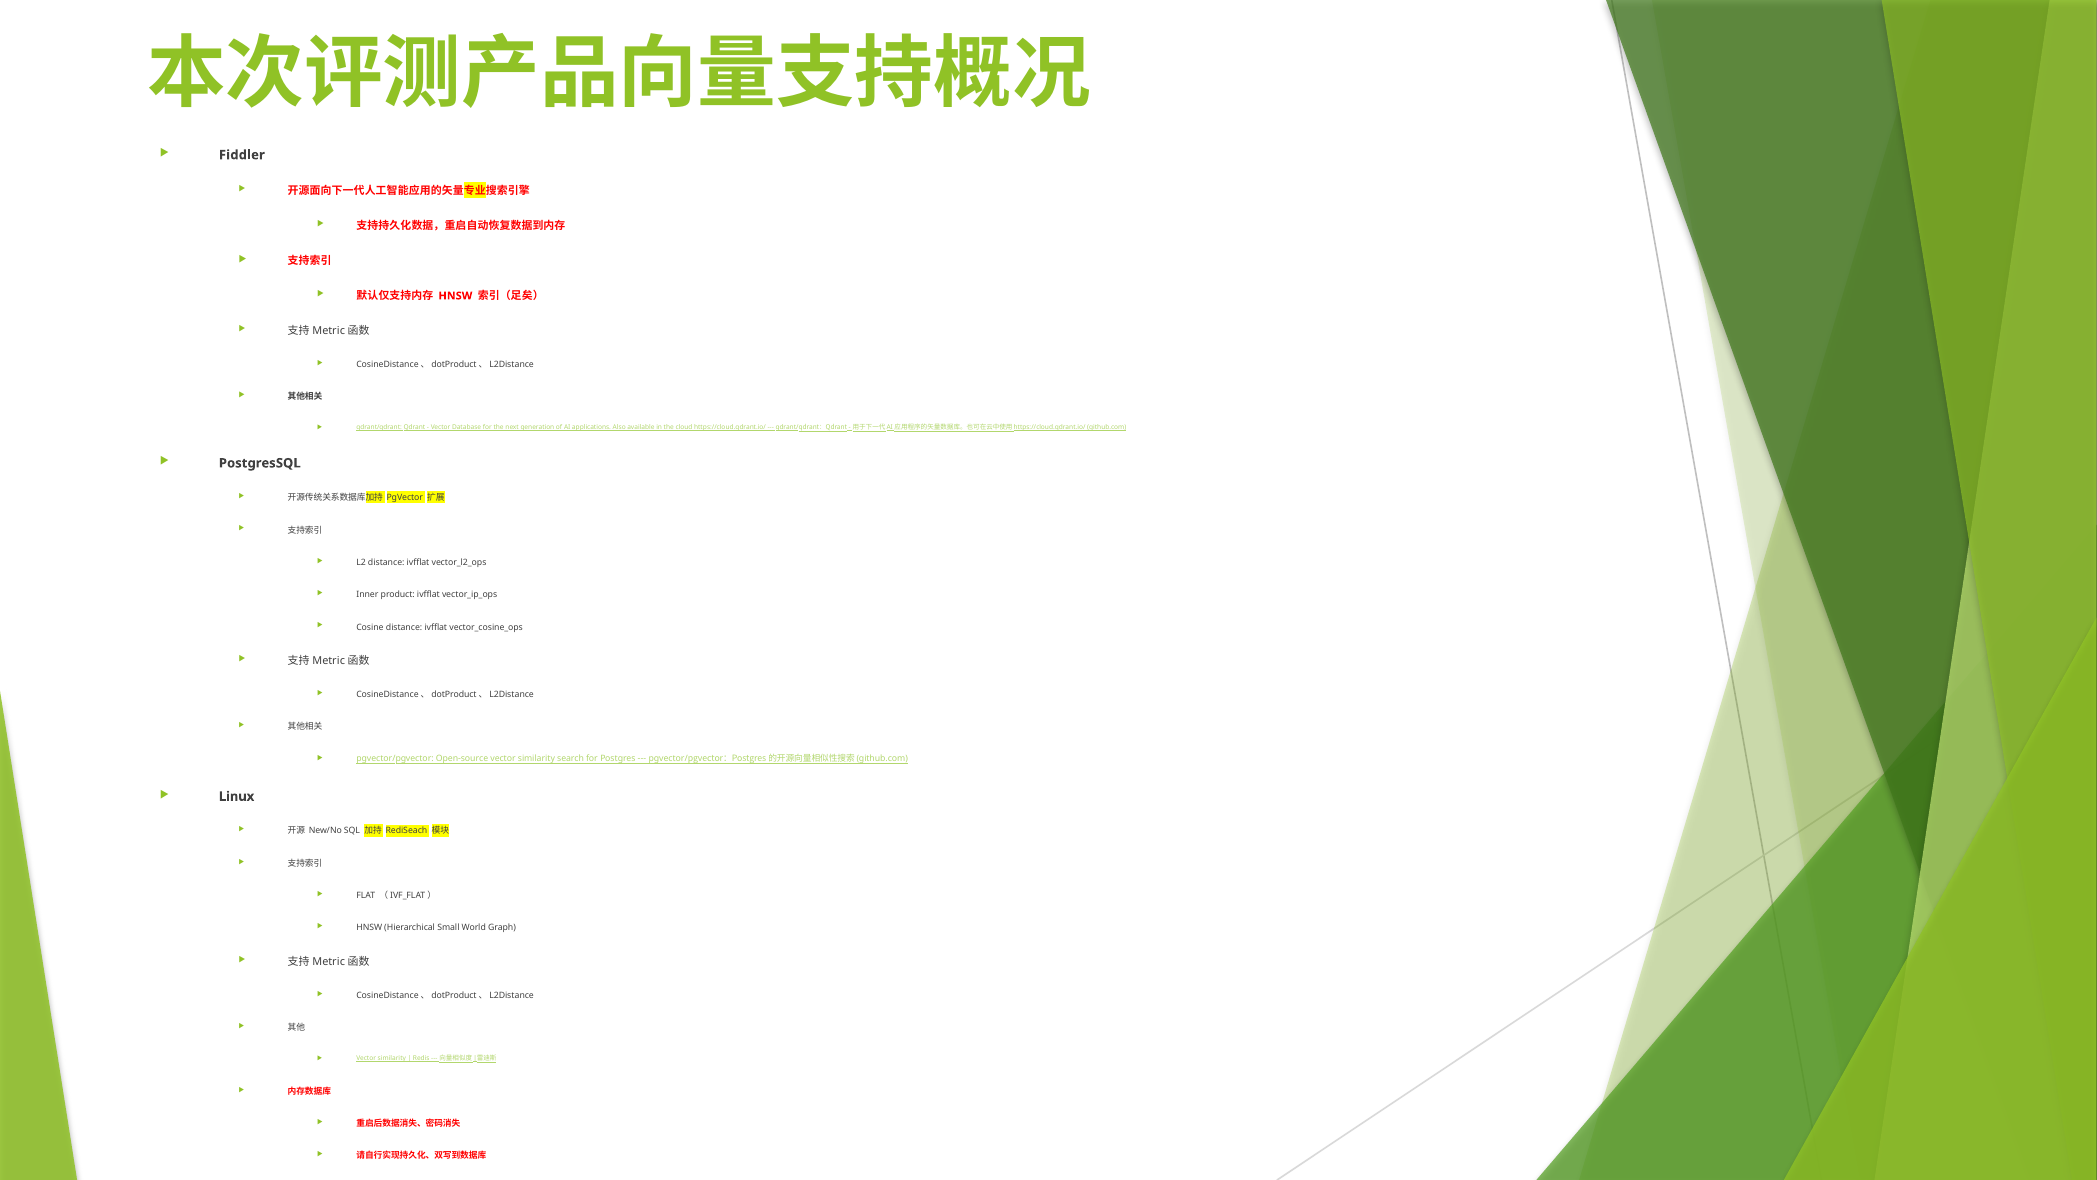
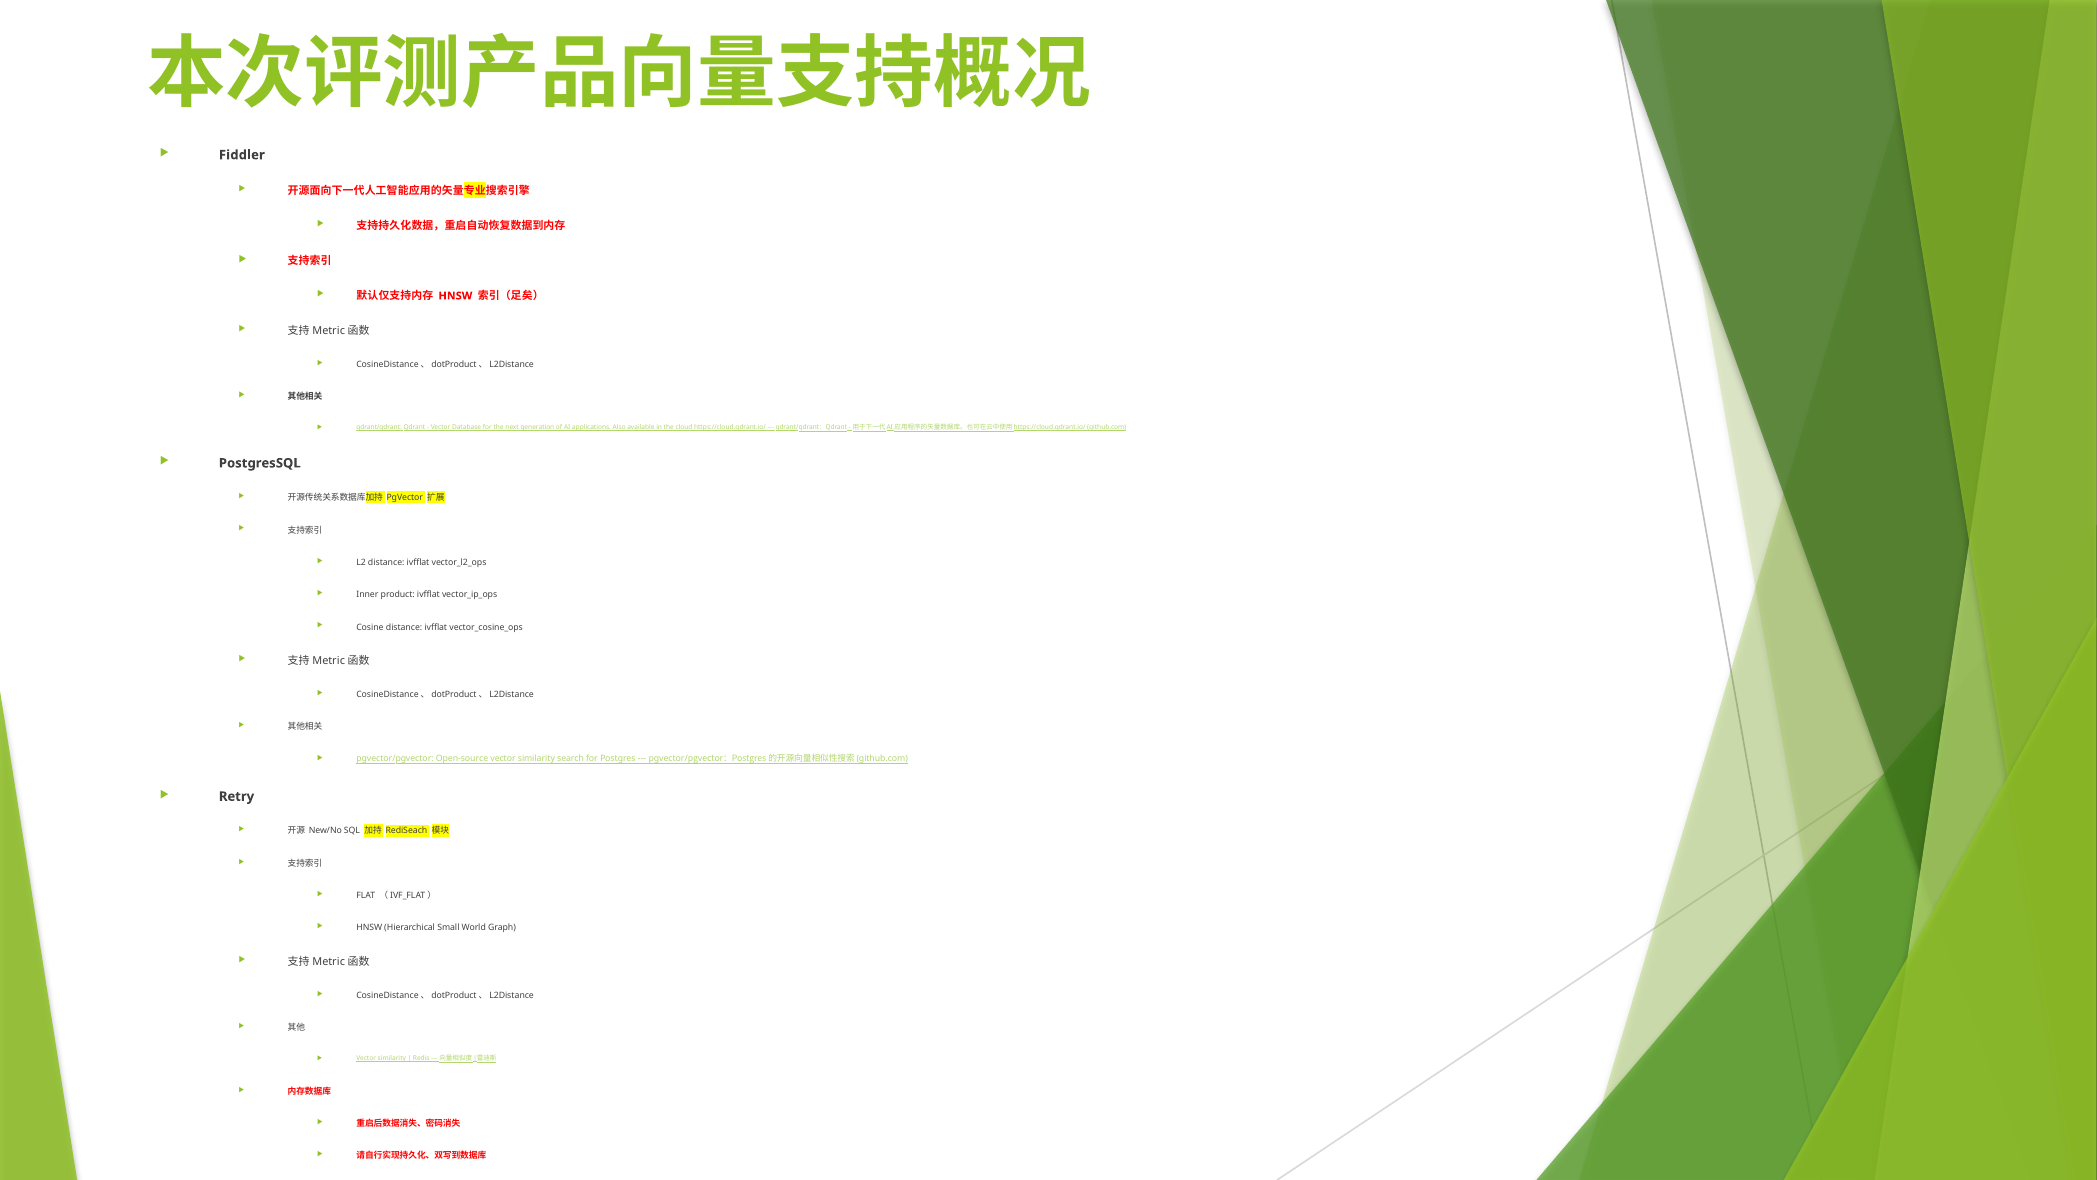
Linux: Linux -> Retry (236, 796)
